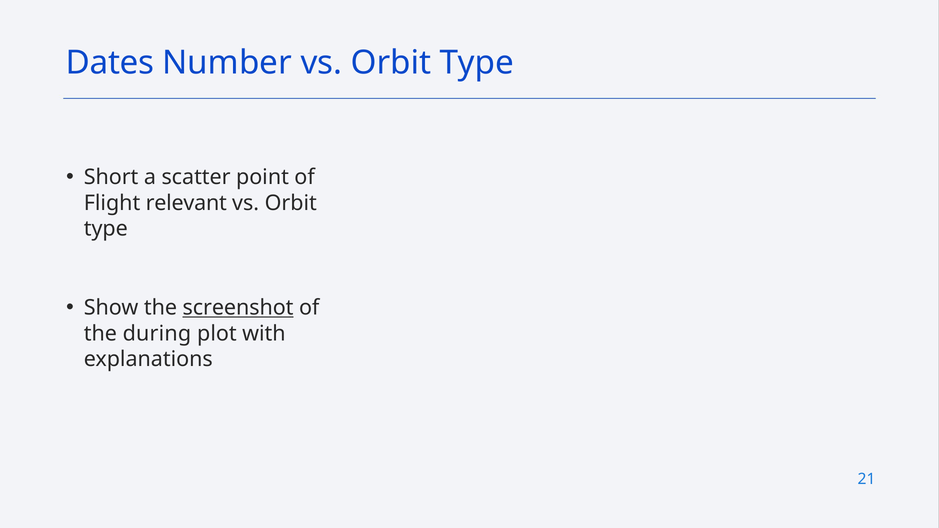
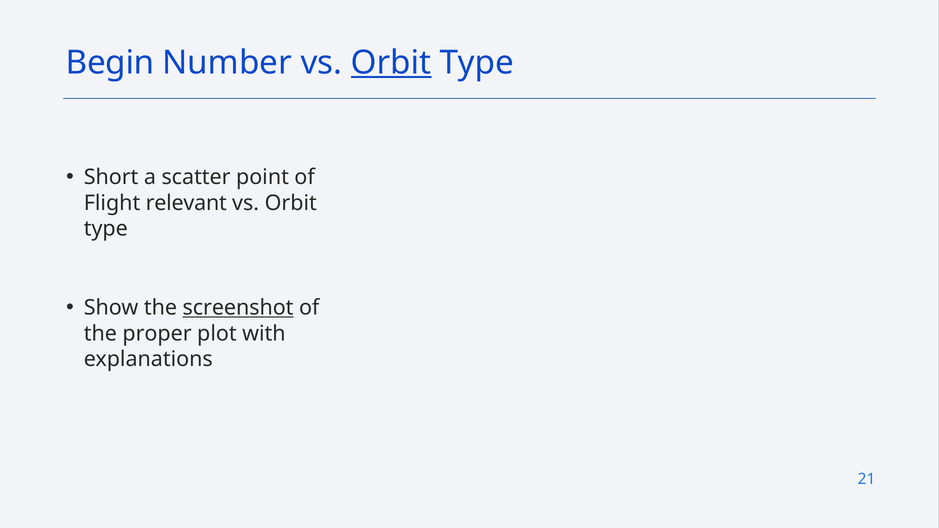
Dates: Dates -> Begin (110, 63)
Orbit underline: none -> present (391, 63)
during: during -> proper (157, 334)
